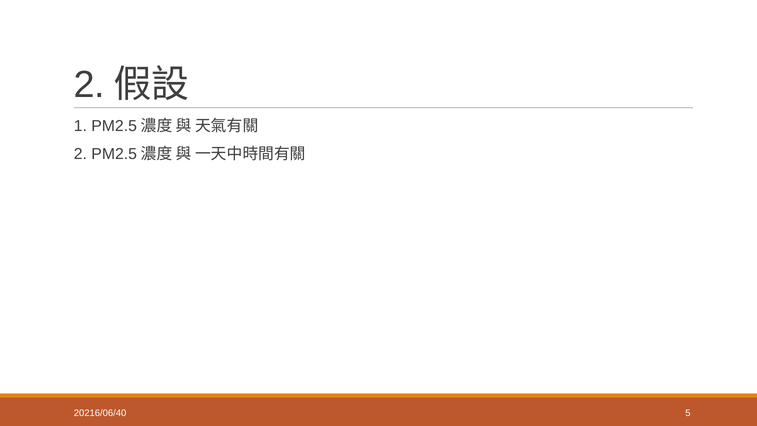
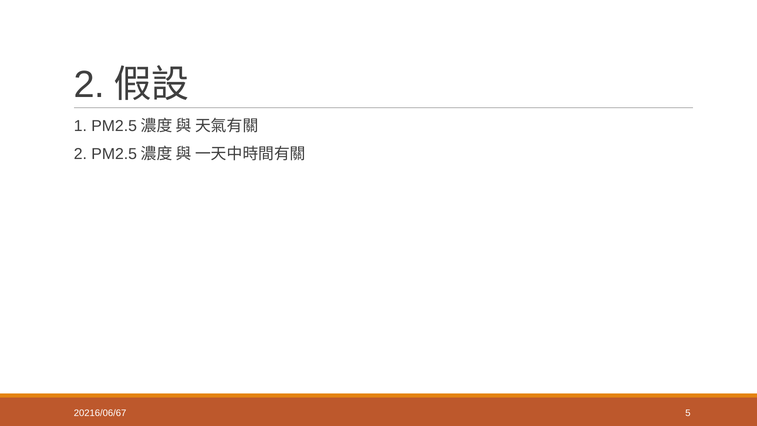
20216/06/40: 20216/06/40 -> 20216/06/67 (100, 413)
